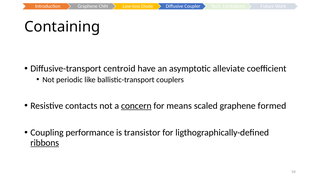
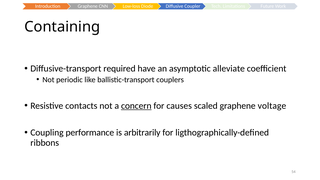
centroid: centroid -> required (119, 69)
means: means -> causes (179, 106)
formed: formed -> voltage (272, 106)
transistor: transistor -> arbitrarily (142, 133)
ribbons underline: present -> none (45, 143)
